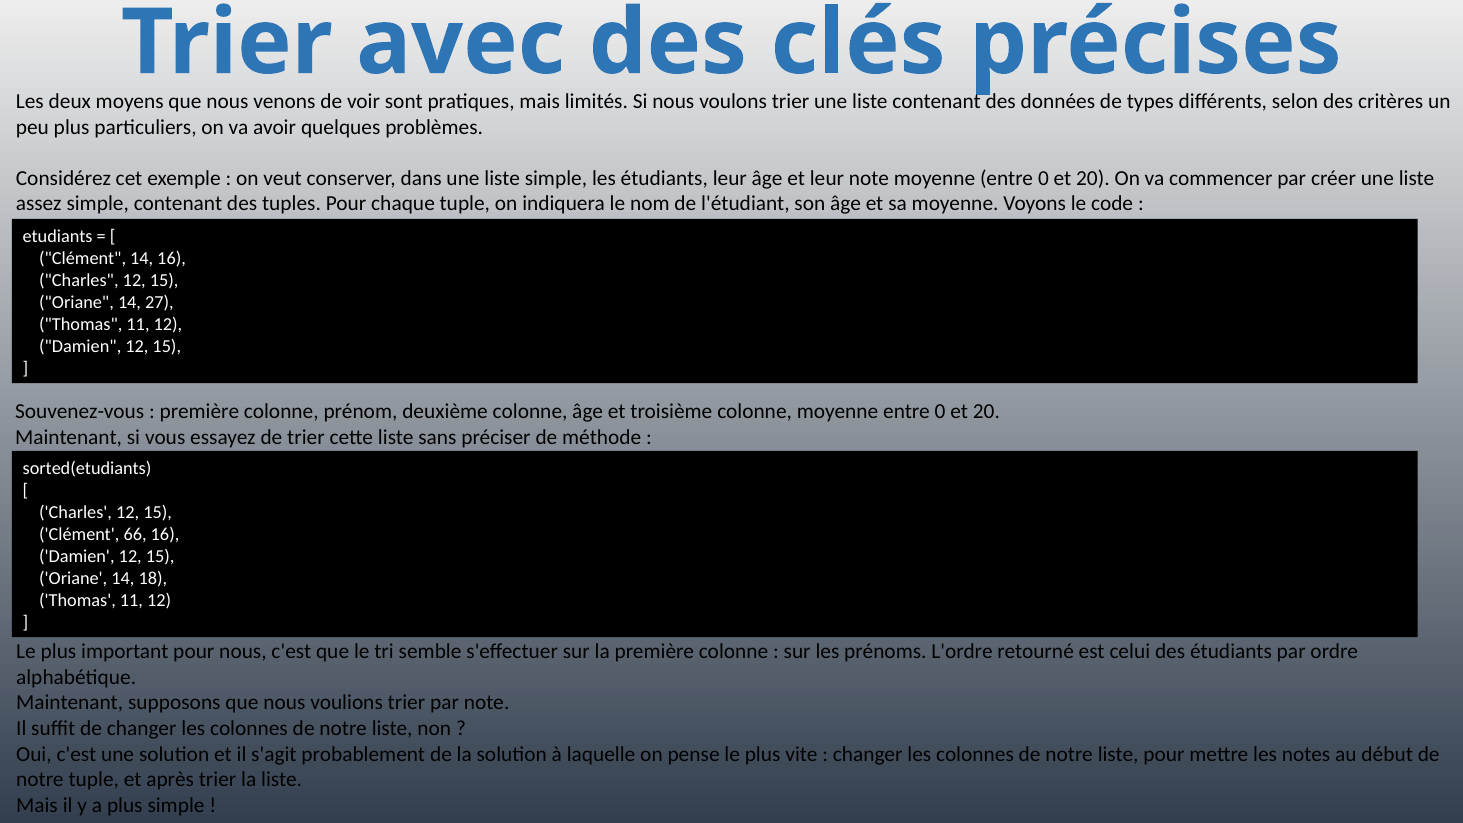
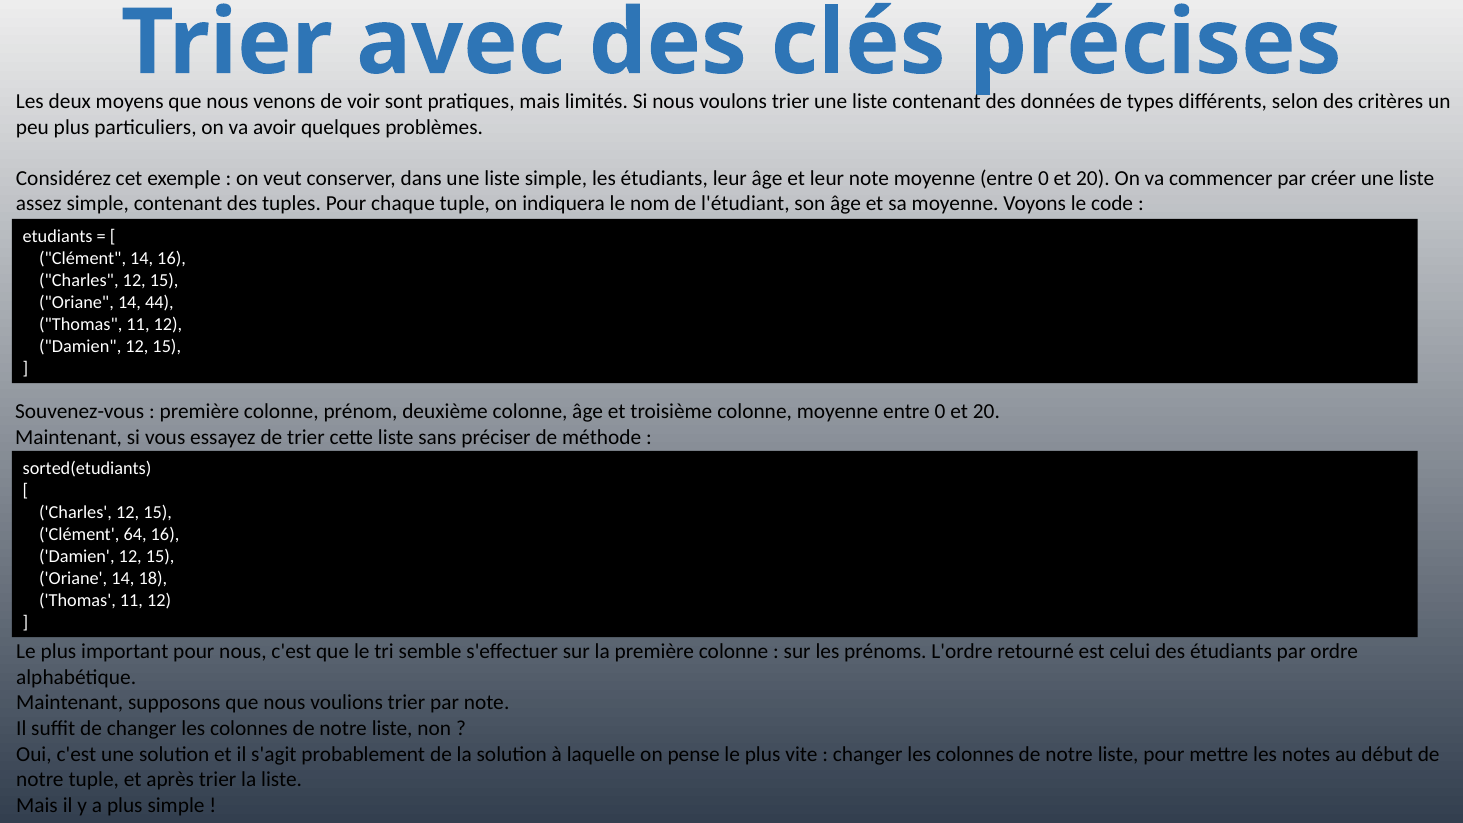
27: 27 -> 44 (159, 302)
66: 66 -> 64 (135, 534)
